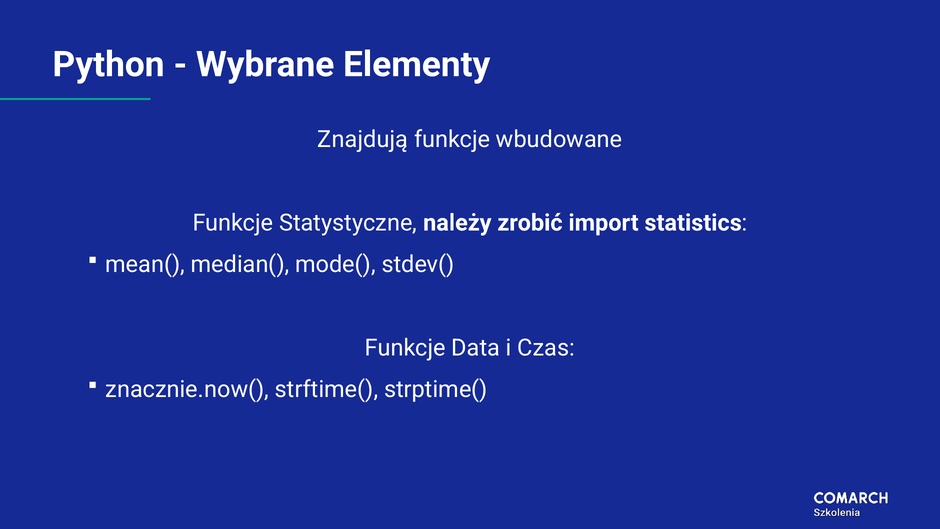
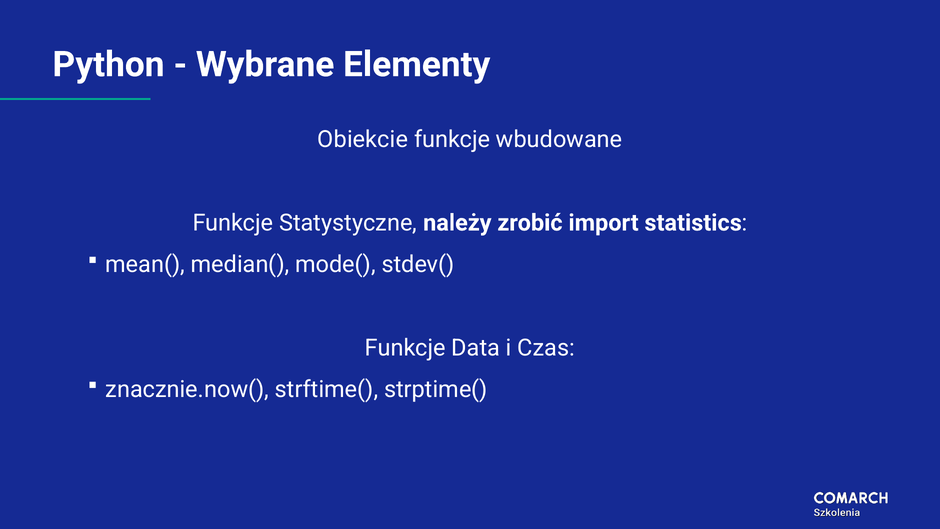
Znajdują: Znajdują -> Obiekcie (363, 139)
